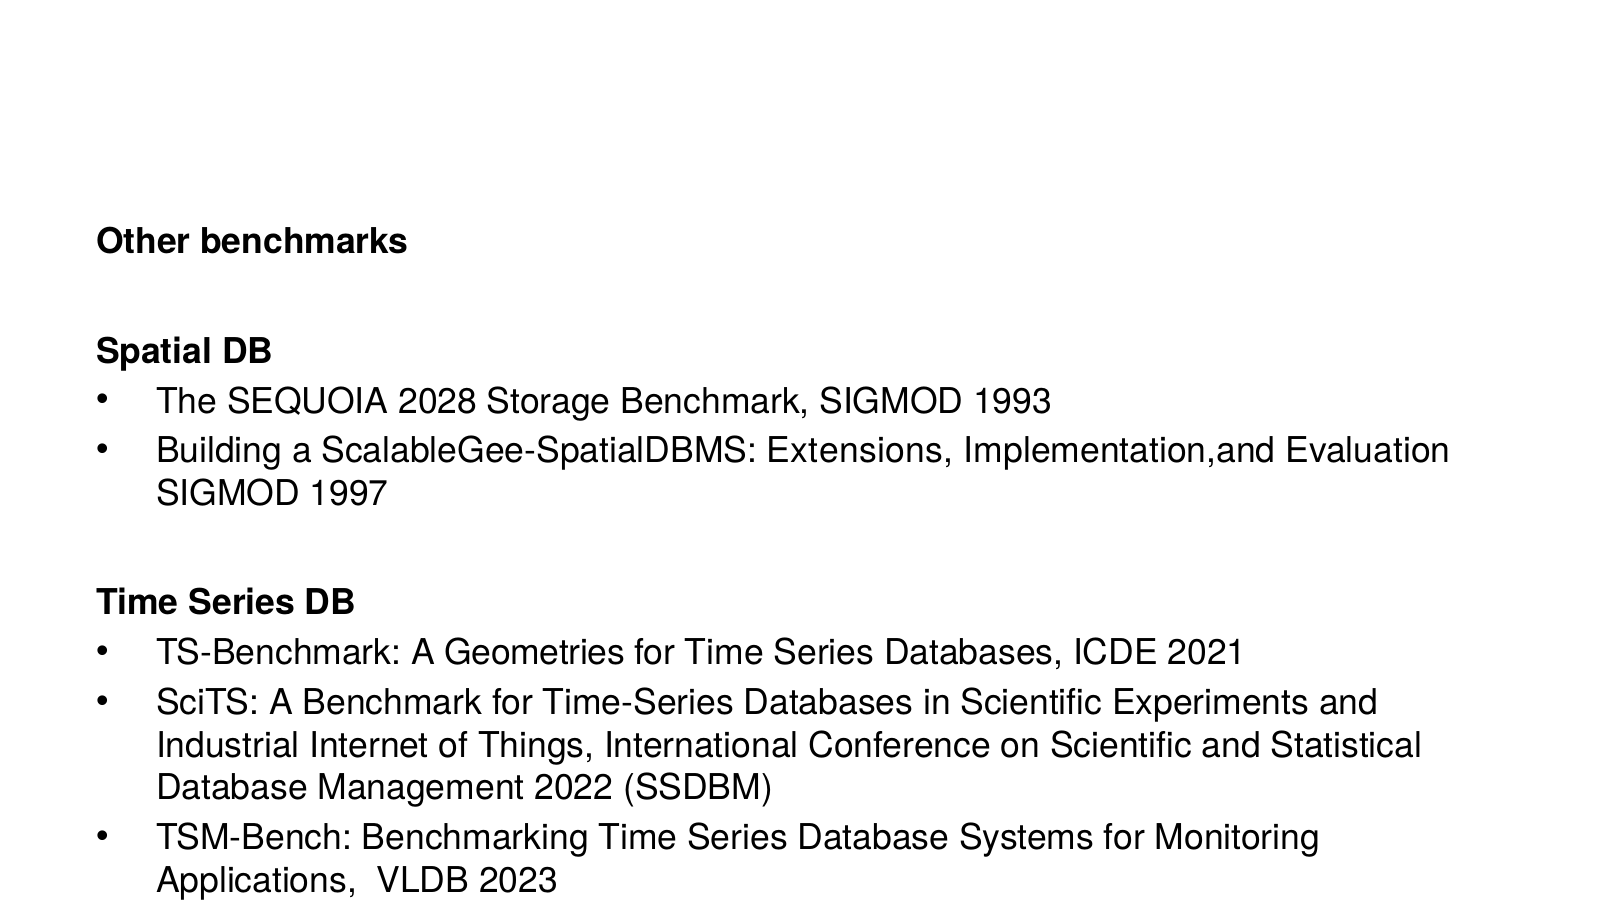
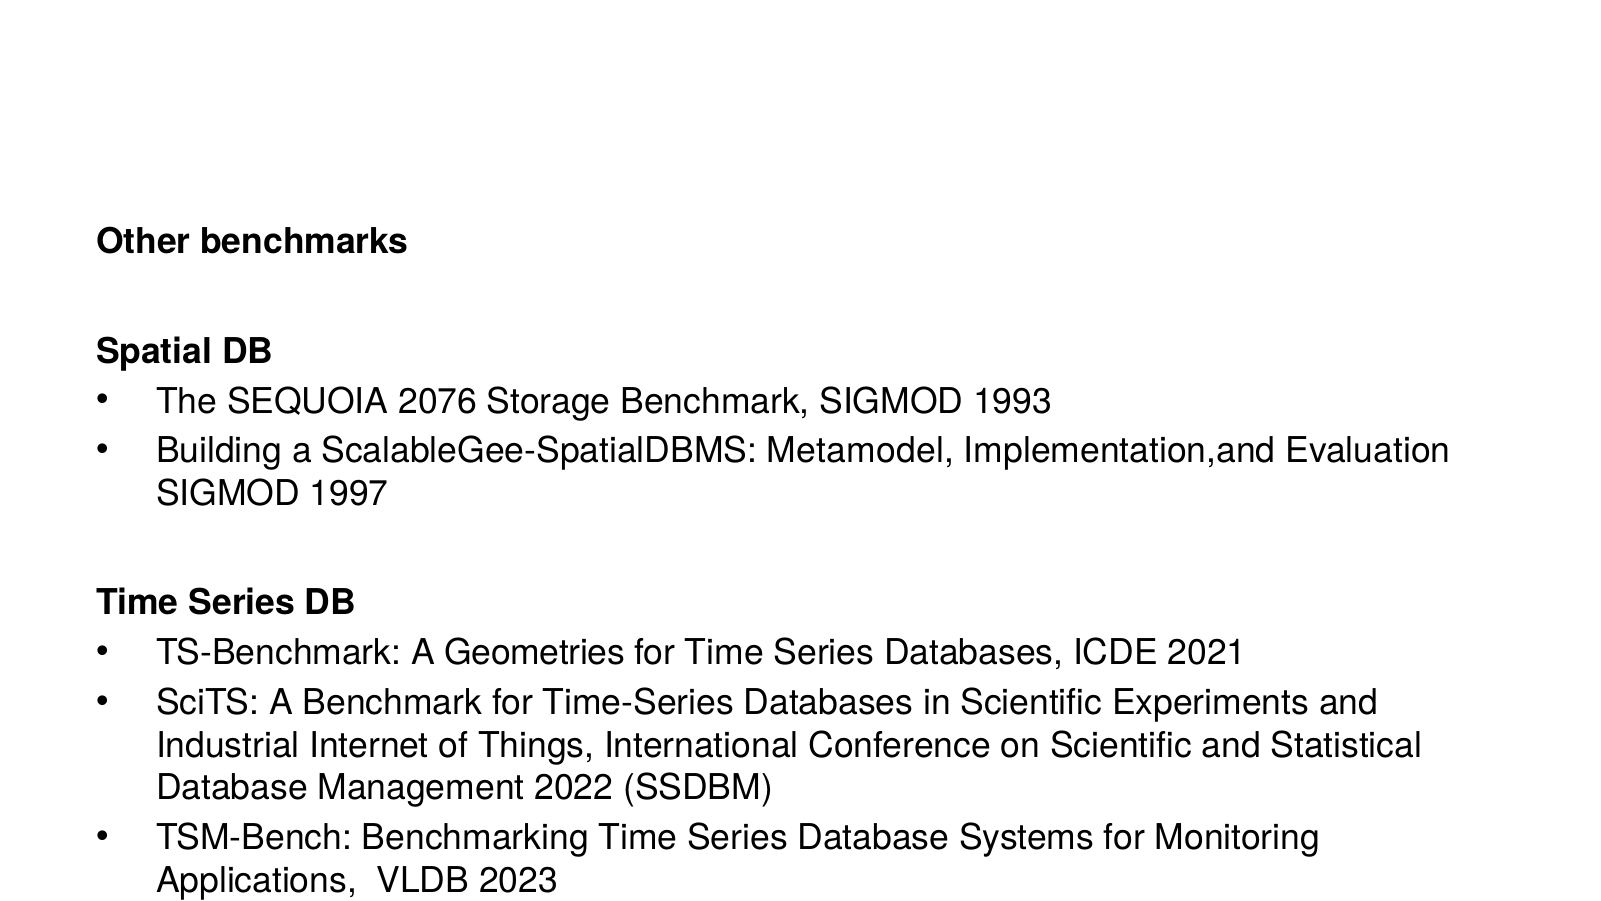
2028: 2028 -> 2076 (438, 401)
Extensions: Extensions -> Metamodel (860, 451)
